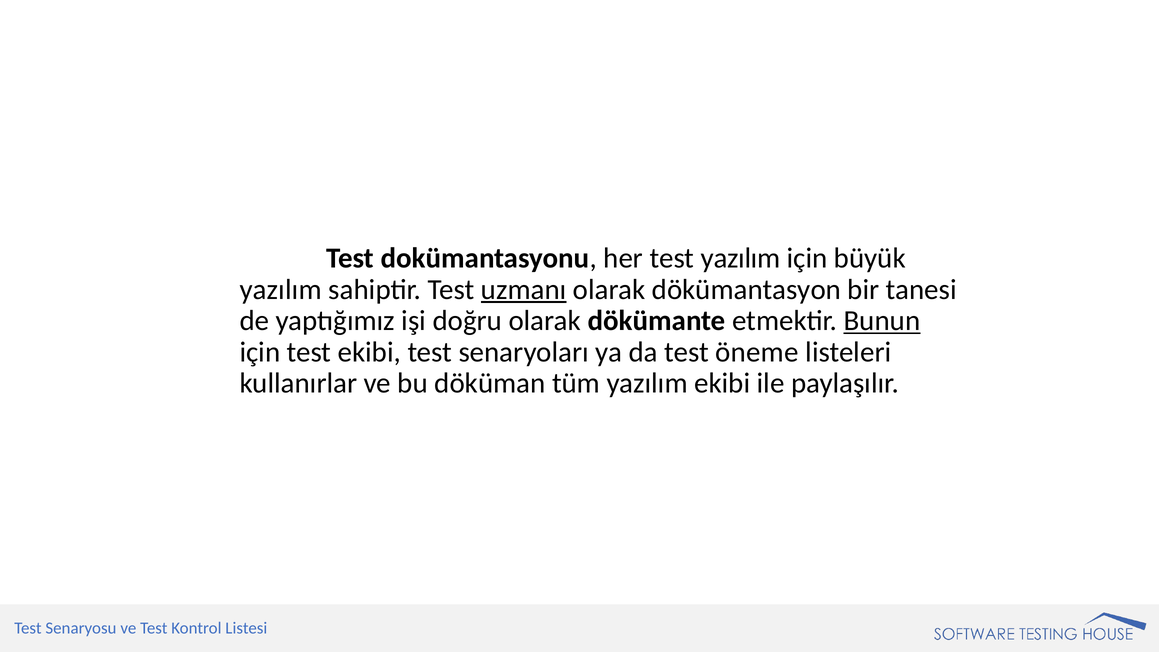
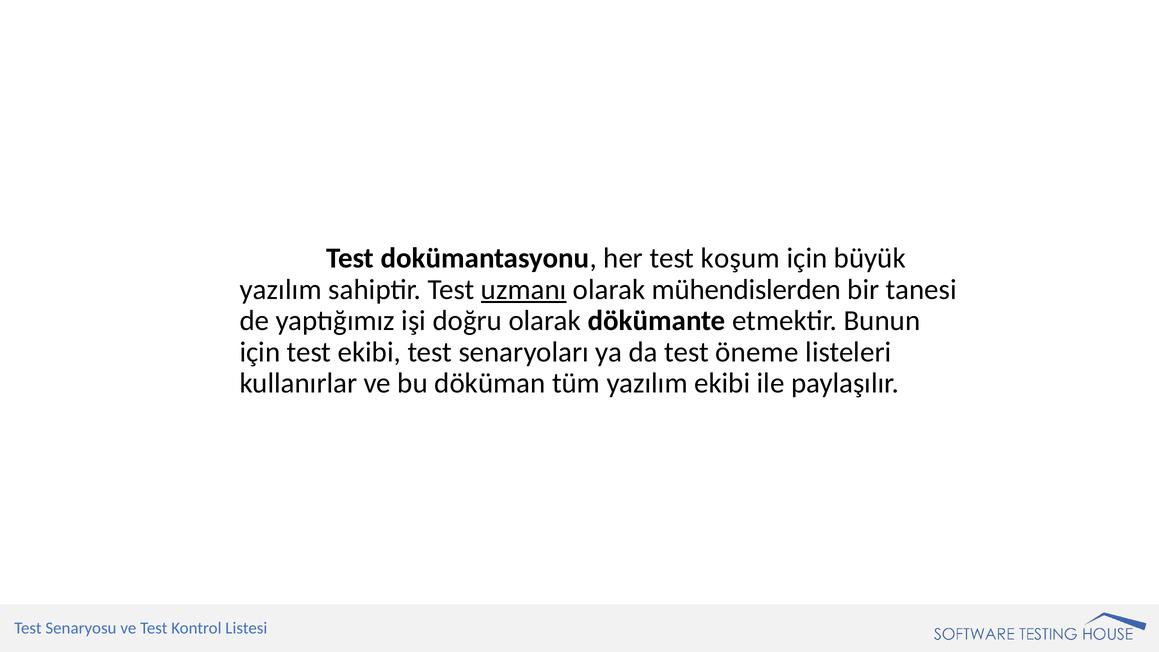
test yazılım: yazılım -> koşum (740, 258)
dökümantasyon: dökümantasyon -> mühendislerden (747, 289)
Bunun underline: present -> none (882, 321)
